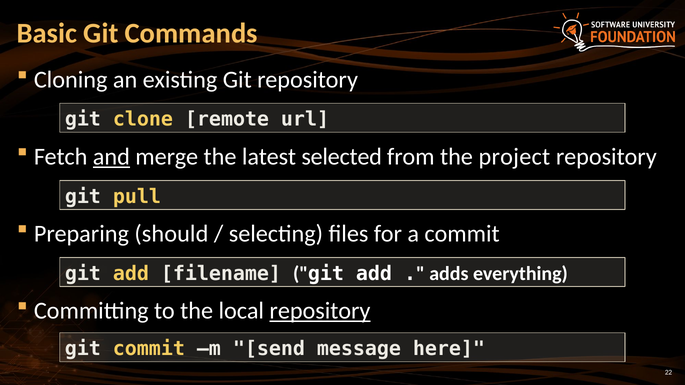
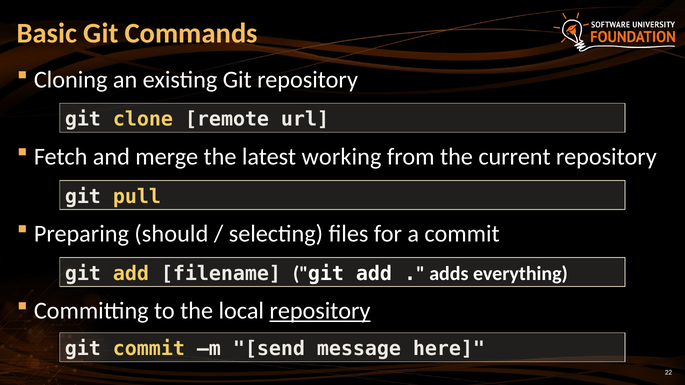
and underline: present -> none (111, 157)
selected: selected -> working (342, 157)
project: project -> current (515, 157)
